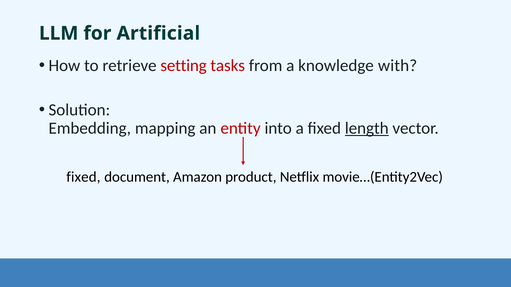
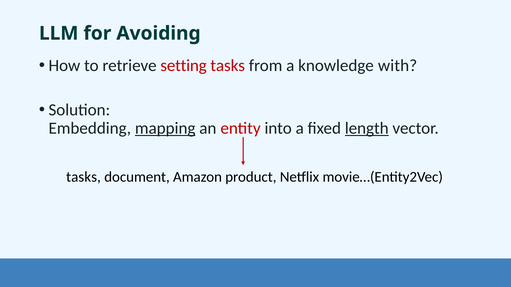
Artificial: Artificial -> Avoiding (158, 33)
mapping underline: none -> present (165, 128)
fixed: fixed -> tasks (83, 177)
